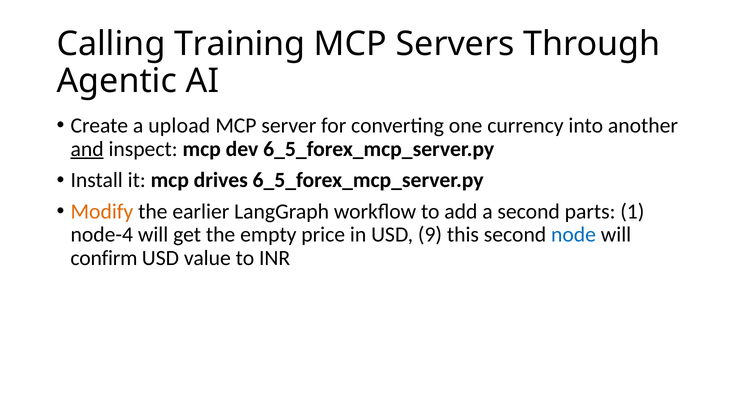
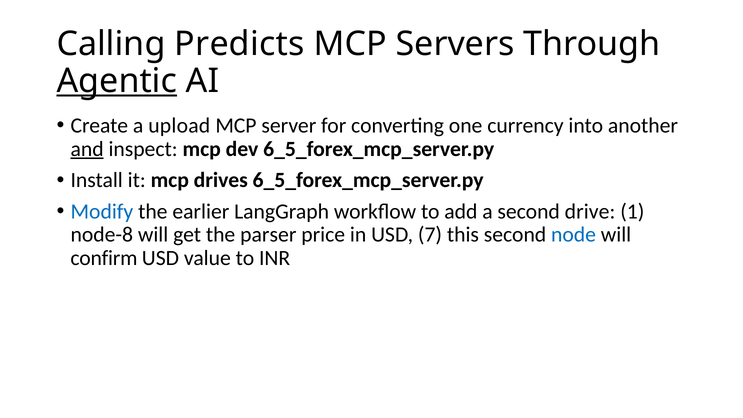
Training: Training -> Predicts (240, 44)
Agentic underline: none -> present (117, 81)
Modify colour: orange -> blue (102, 211)
parts: parts -> drive (590, 211)
node-4: node-4 -> node-8 (102, 235)
empty: empty -> parser (268, 235)
9: 9 -> 7 (430, 235)
